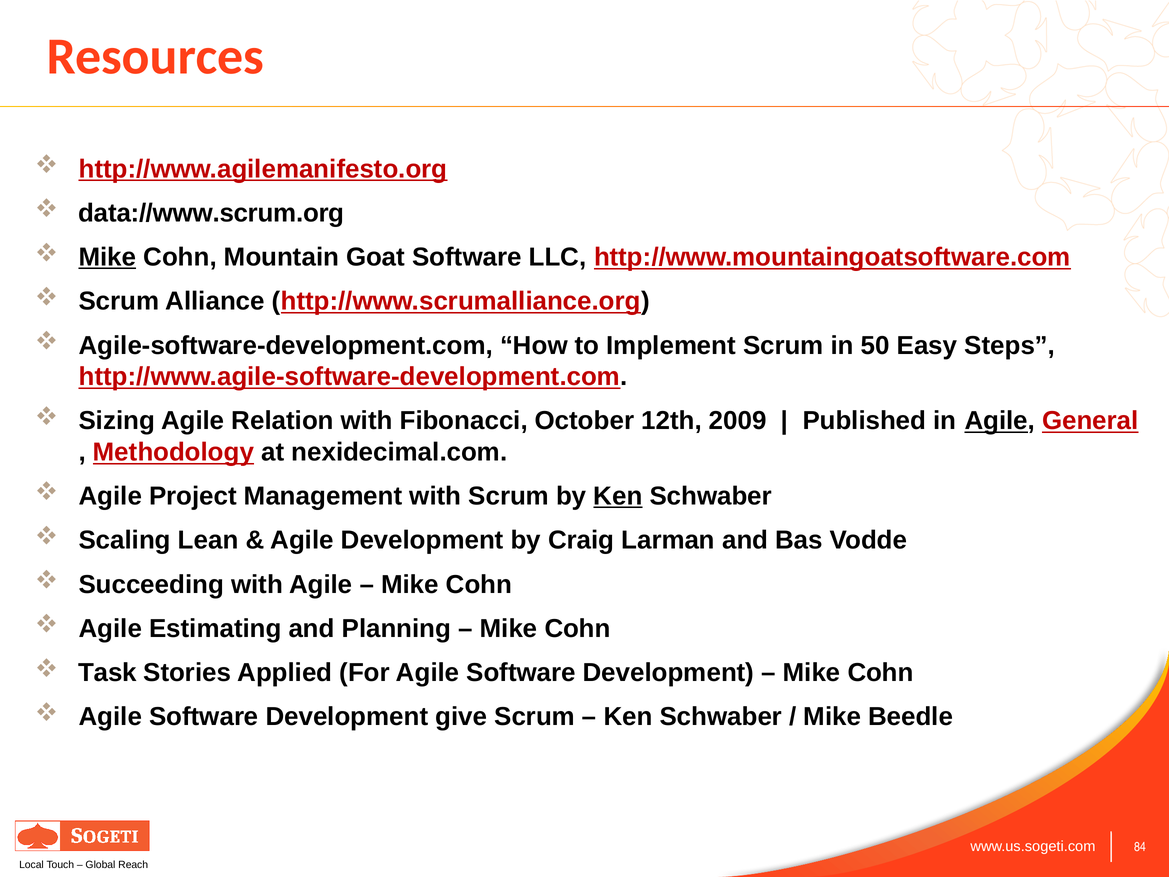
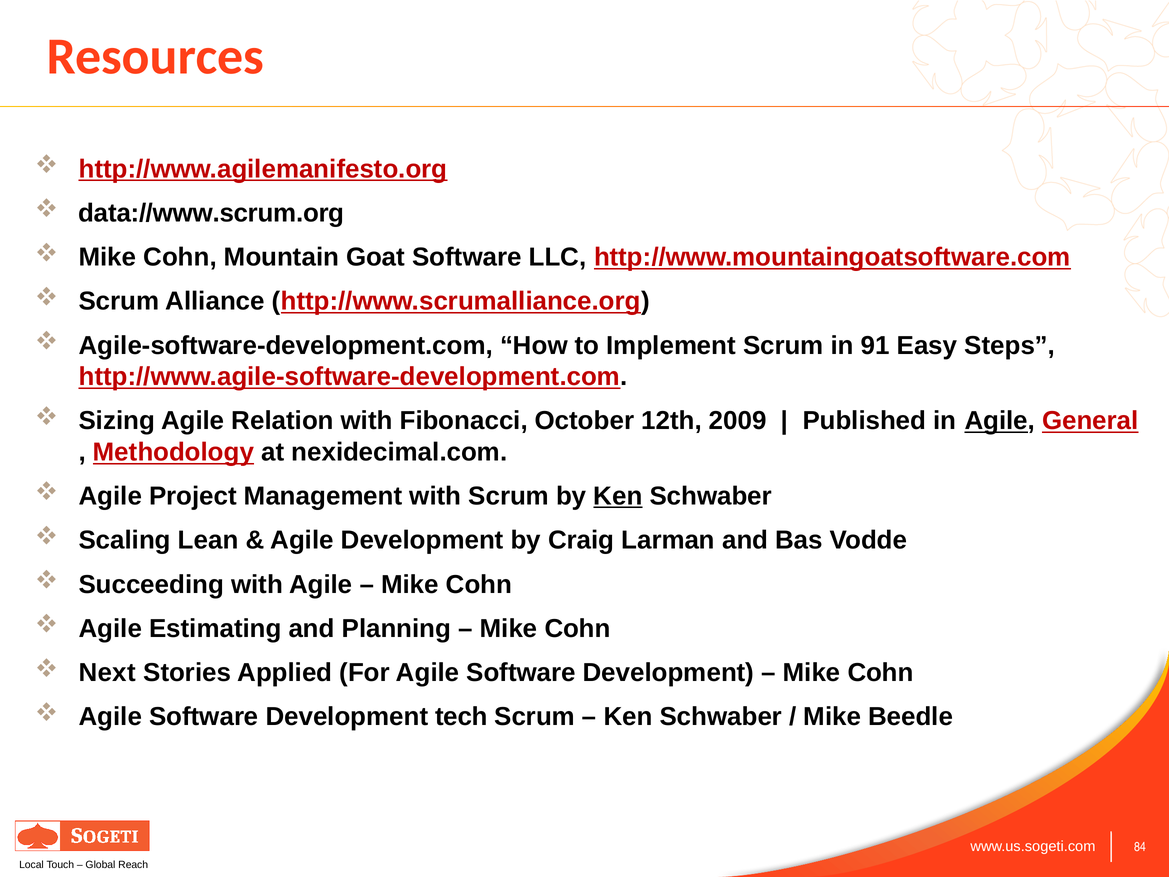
Mike underline: present -> none (108, 257)
50: 50 -> 91 (875, 345)
Task: Task -> Next (107, 673)
give: give -> tech (461, 717)
